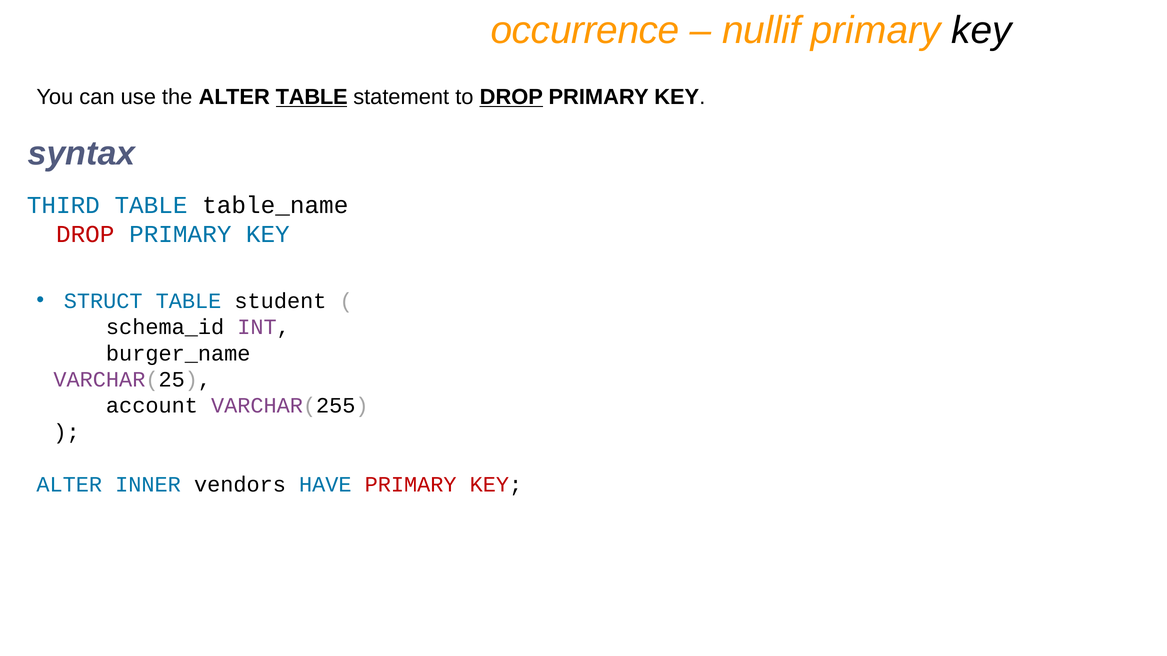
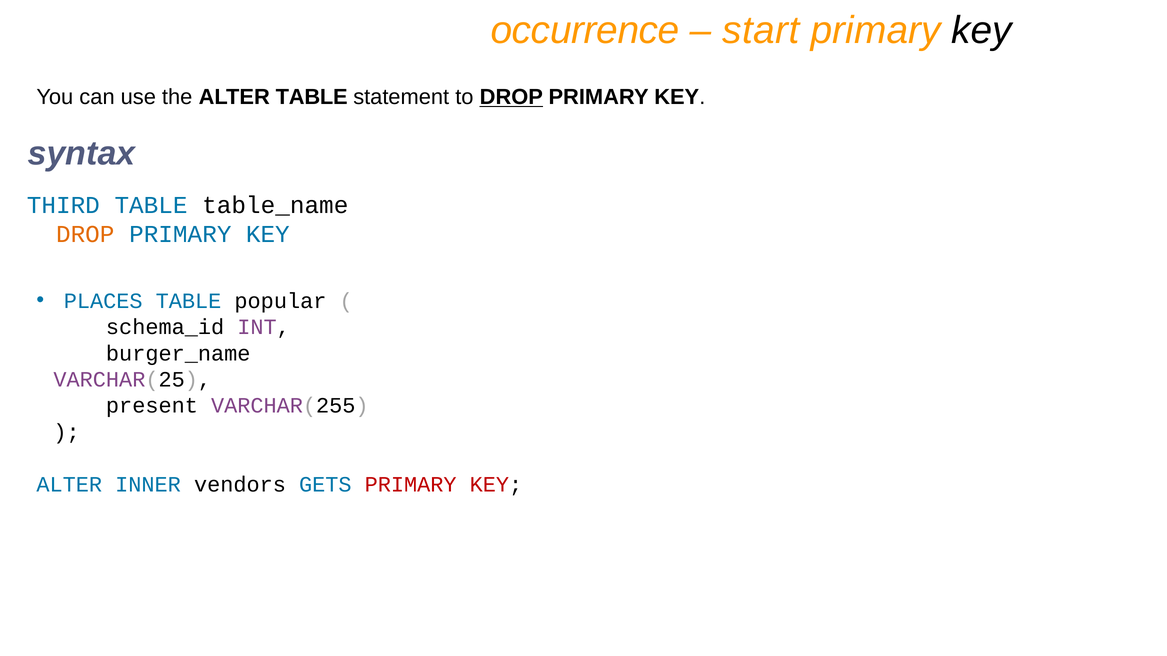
nullif: nullif -> start (761, 30)
TABLE underline: present -> none (312, 97)
DROP colour: red -> orange (85, 234)
STRUCT: STRUCT -> PLACES (103, 301)
student: student -> popular (280, 301)
account: account -> present (152, 406)
HAVE: HAVE -> GETS (325, 485)
